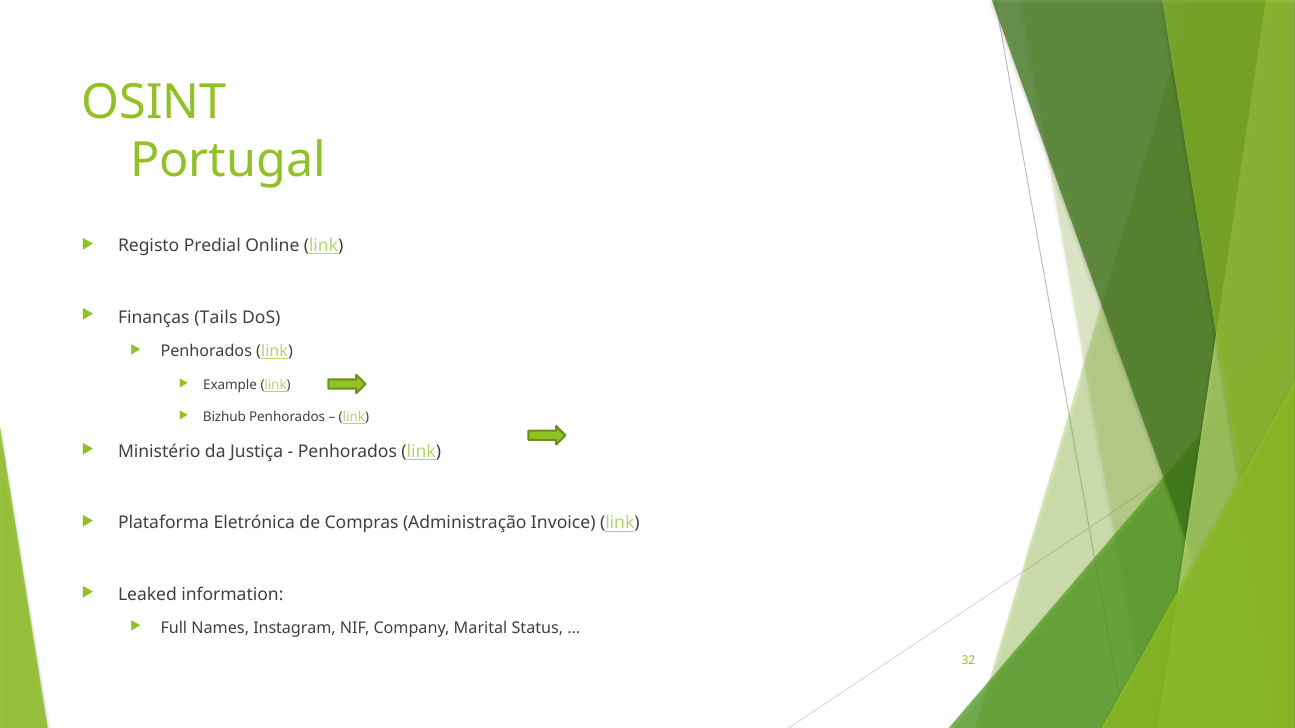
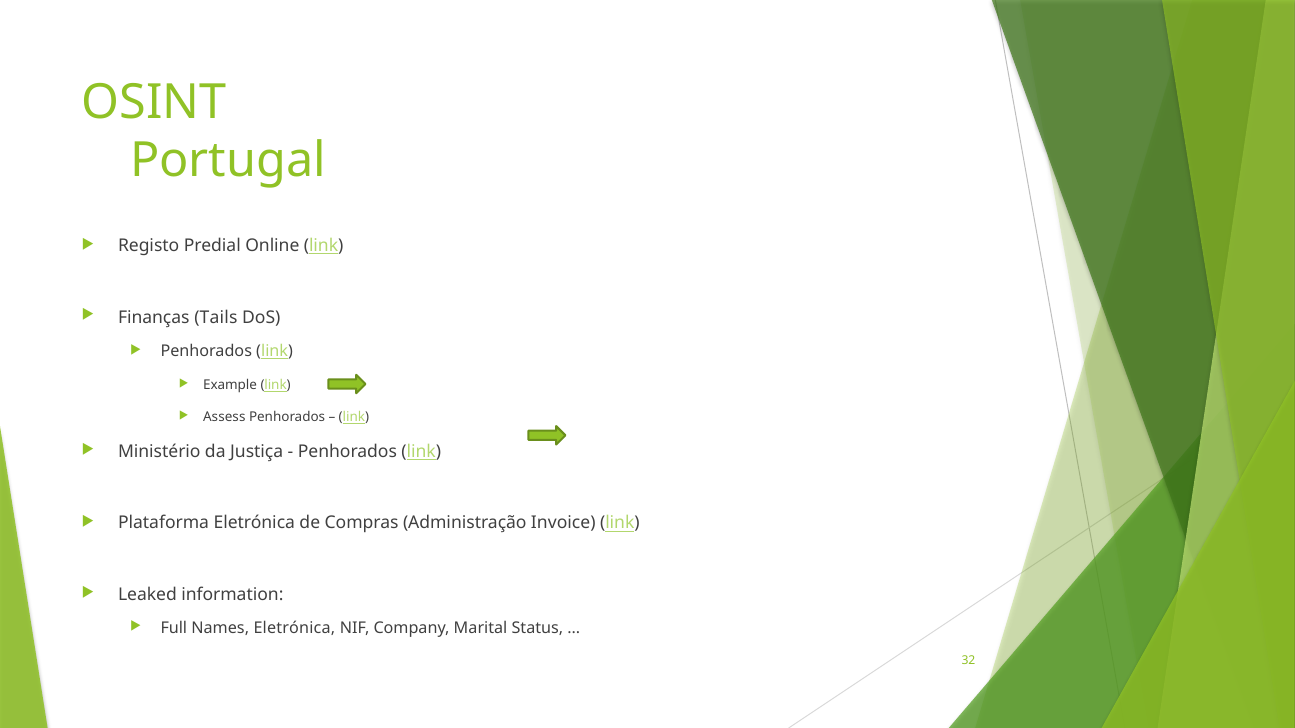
Bizhub: Bizhub -> Assess (224, 417)
Names Instagram: Instagram -> Eletrónica (294, 629)
